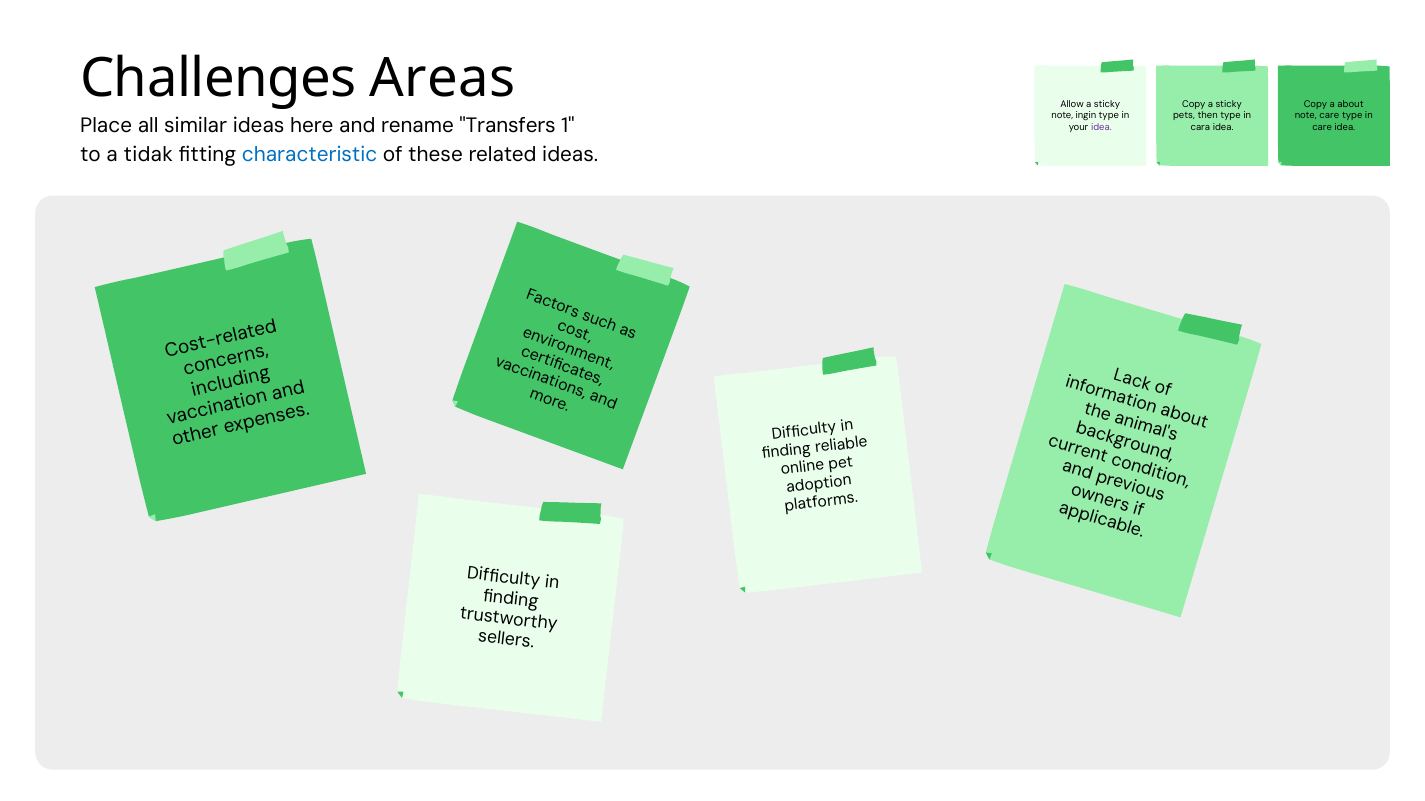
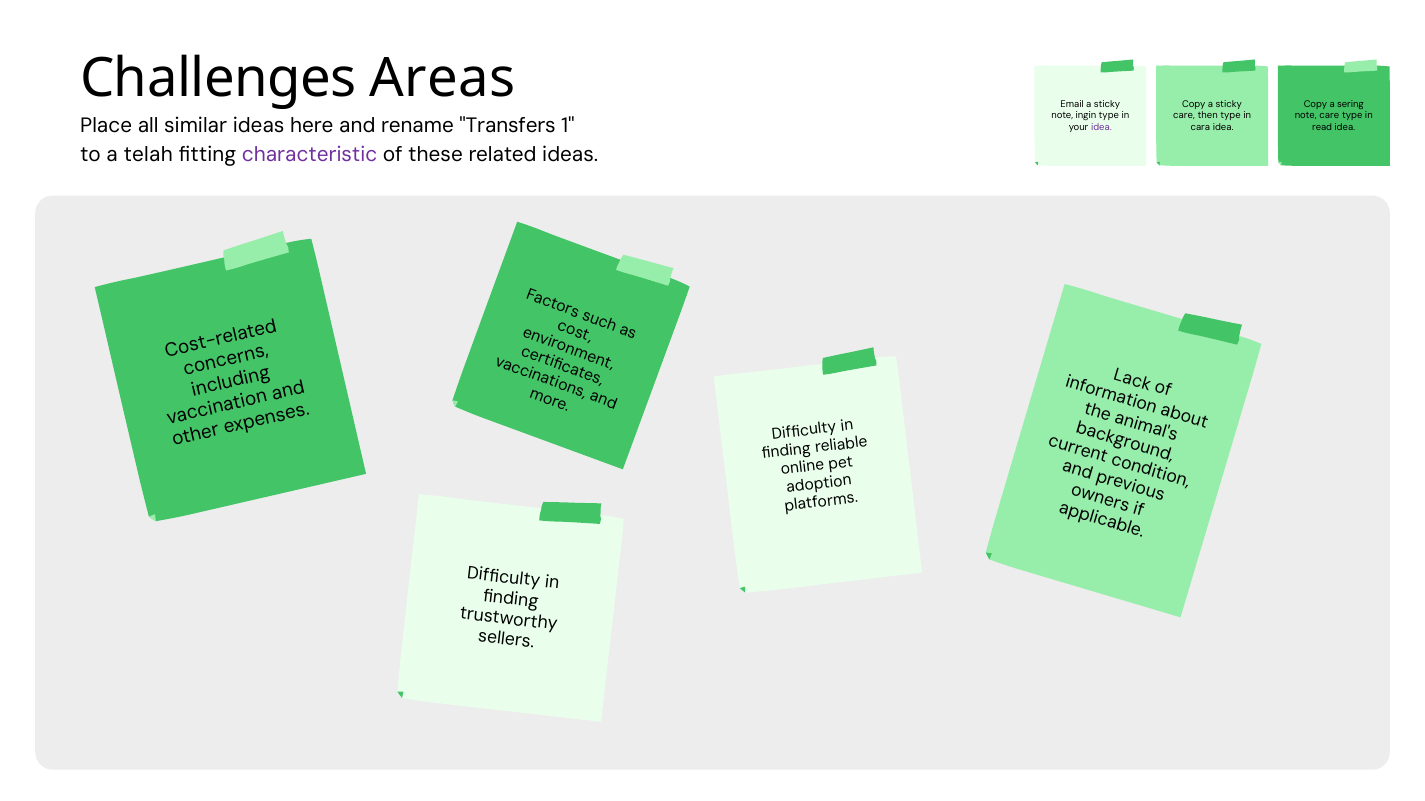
Allow: Allow -> Email (1072, 105)
about: about -> sering (1351, 105)
pets: pets -> care (1184, 116)
care: care -> read (1322, 127)
tidak: tidak -> telah (148, 155)
characteristic colour: blue -> purple (310, 155)
